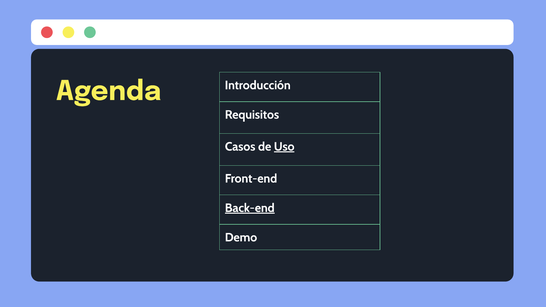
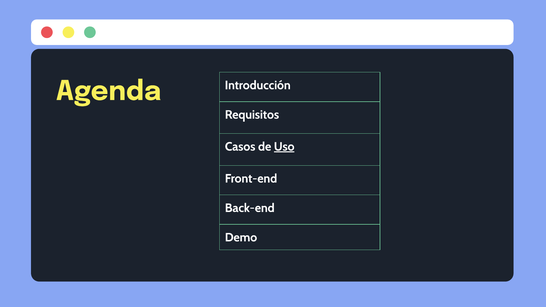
Back-end underline: present -> none (250, 208)
